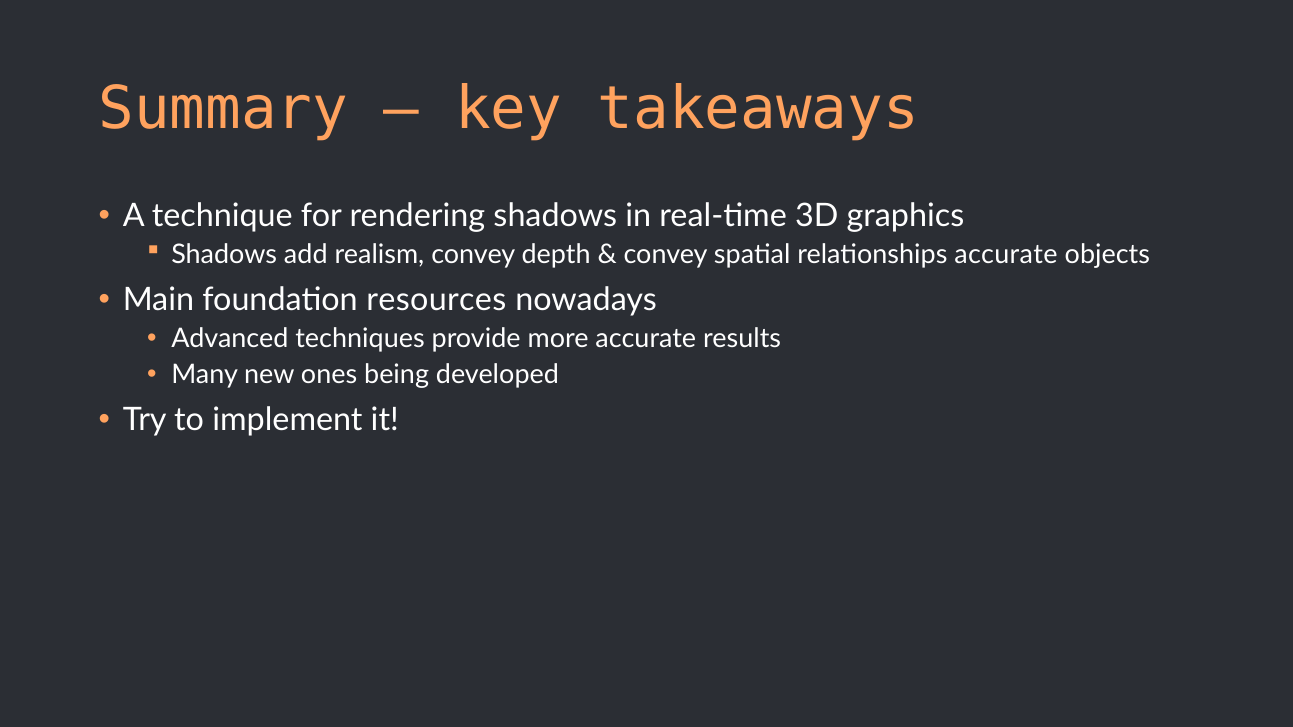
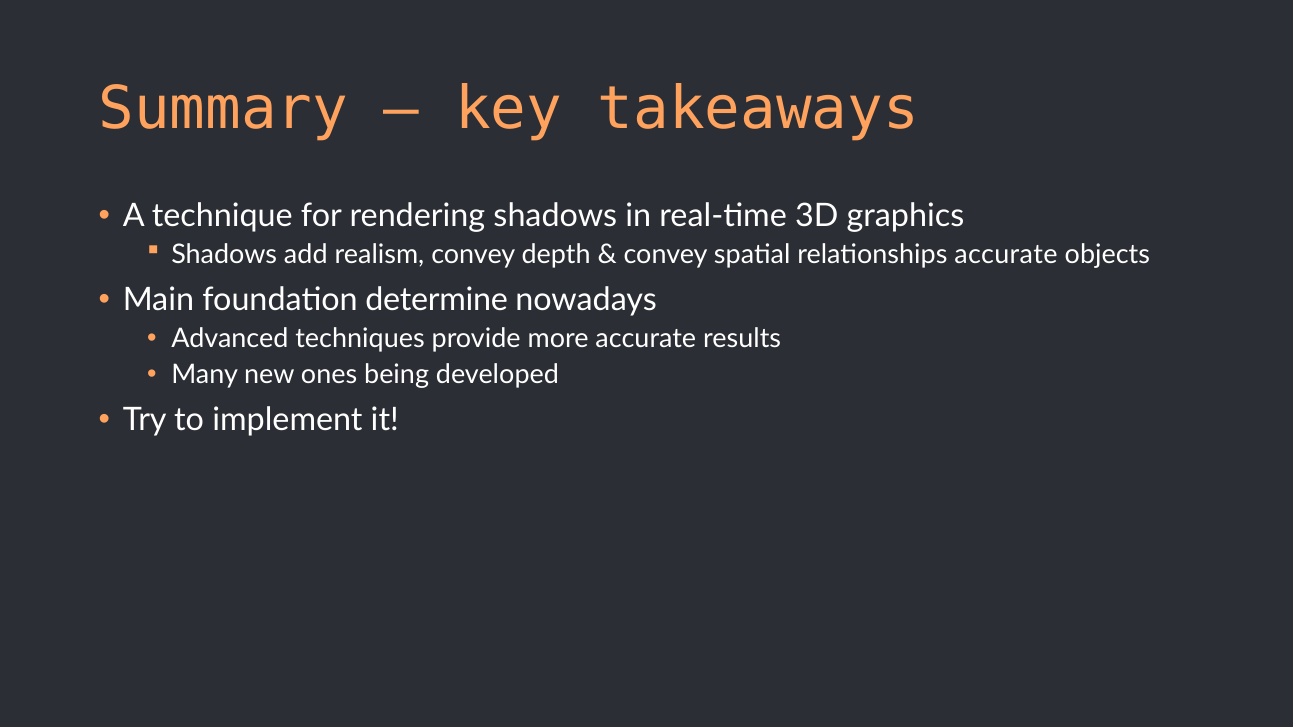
resources: resources -> determine (437, 300)
